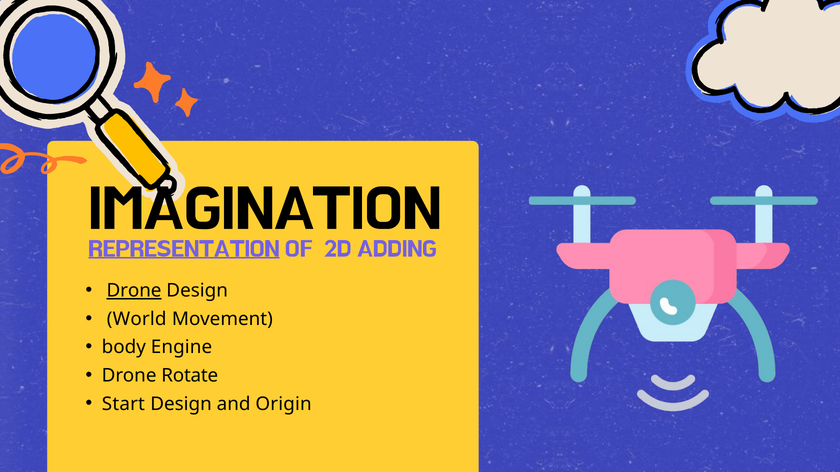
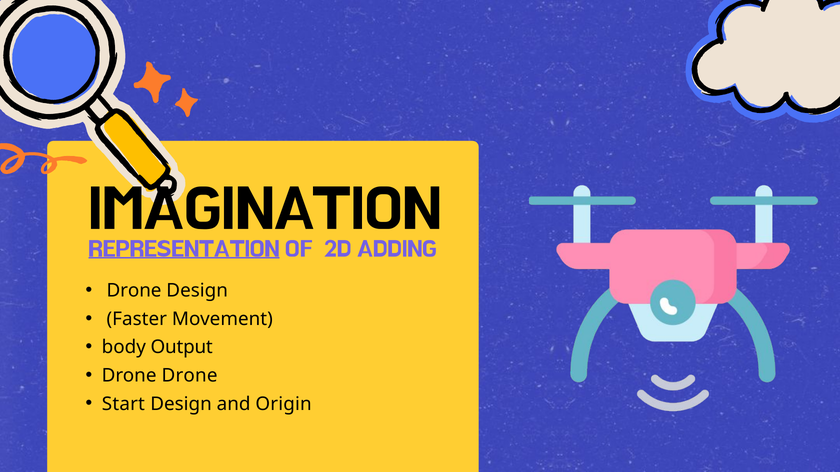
Drone underline: present -> none (134, 291)
World: World -> Faster (137, 319)
Engine: Engine -> Output (182, 348)
Drone Rotate: Rotate -> Drone (190, 376)
